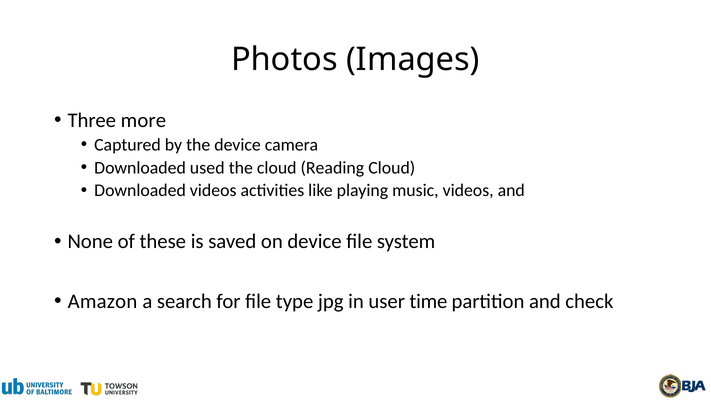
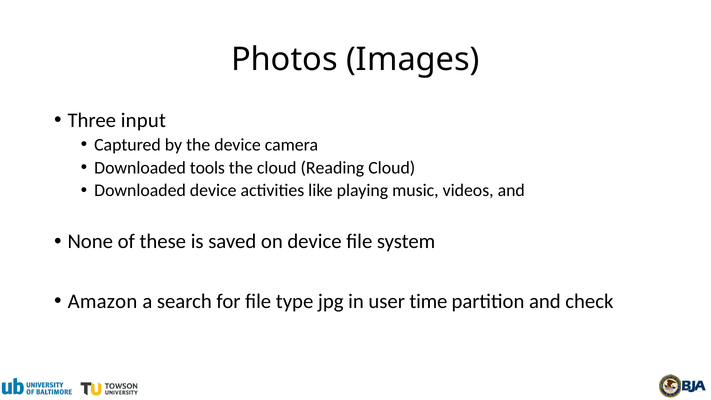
more: more -> input (143, 120)
used: used -> tools (207, 168)
Downloaded videos: videos -> device (213, 190)
